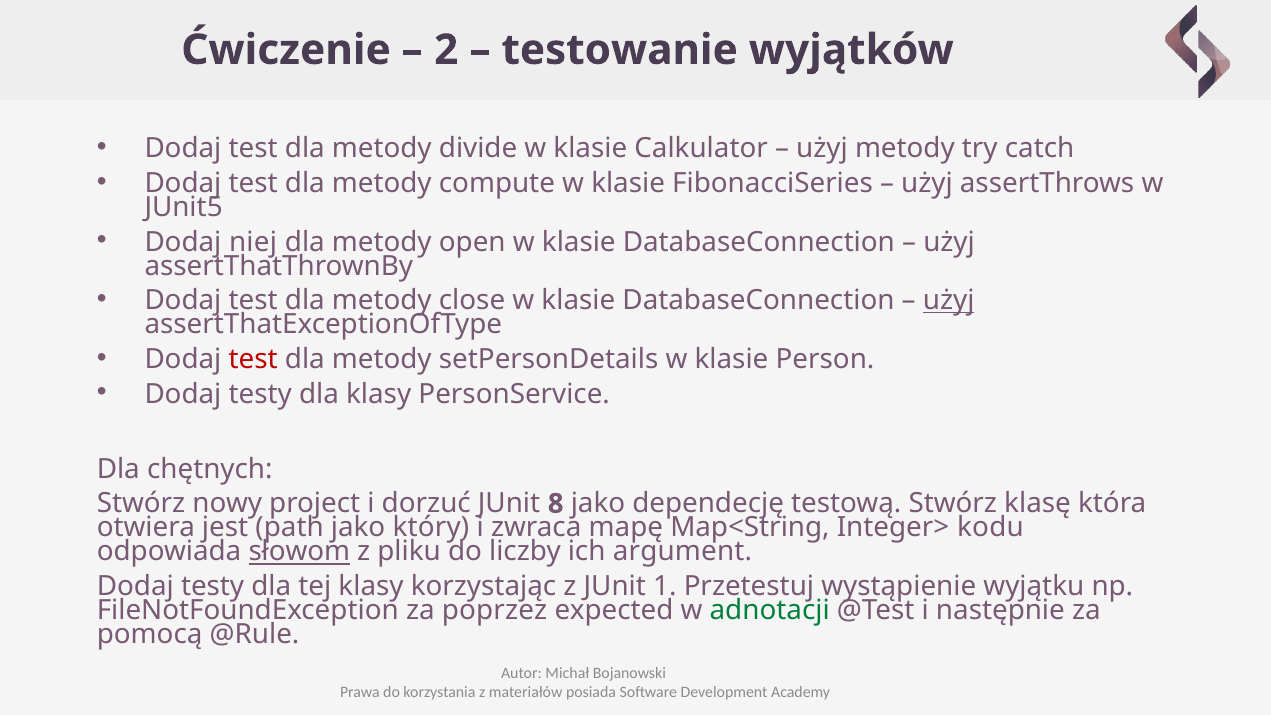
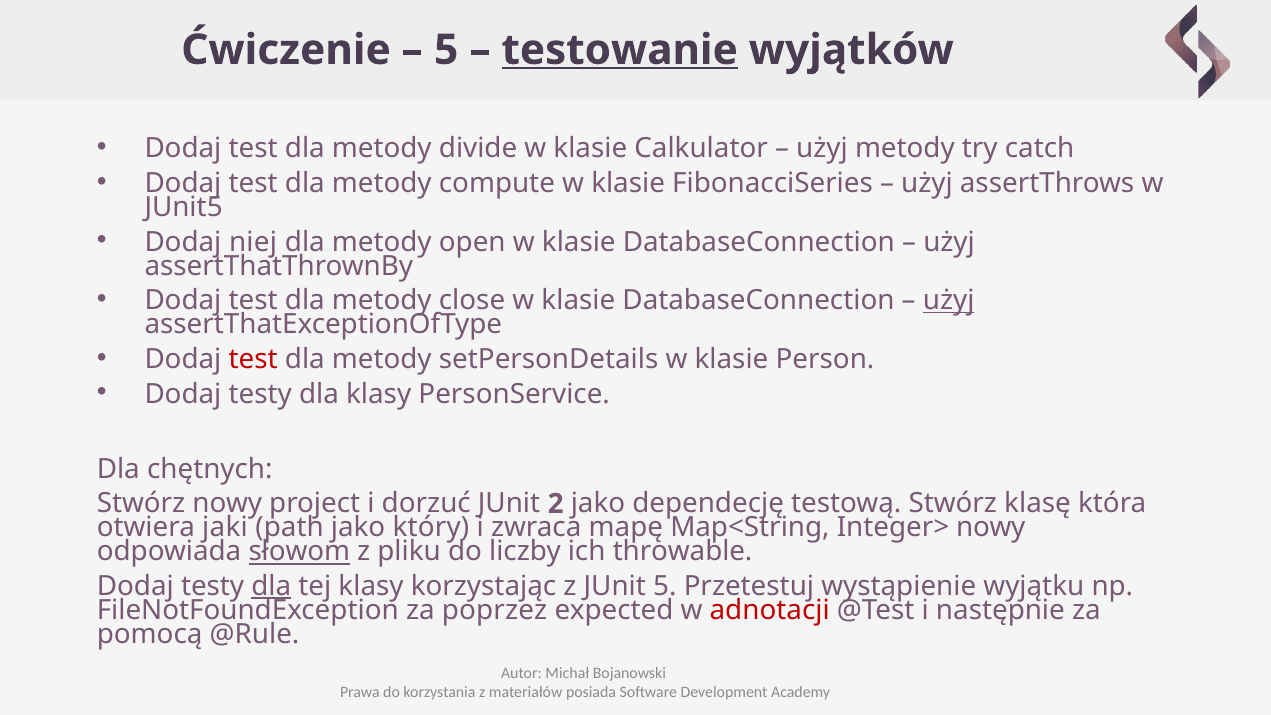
2: 2 -> 5 (446, 50)
testowanie underline: none -> present (620, 50)
8: 8 -> 2 (556, 504)
jest: jest -> jaki (225, 528)
Integer> kodu: kodu -> nowy (991, 528)
argument: argument -> throwable (683, 552)
dla underline: none -> present (271, 586)
JUnit 1: 1 -> 5 (665, 586)
adnotacji colour: green -> red (770, 610)
